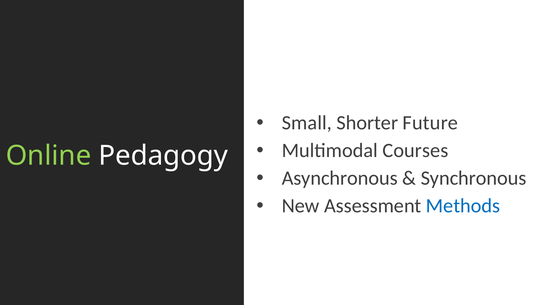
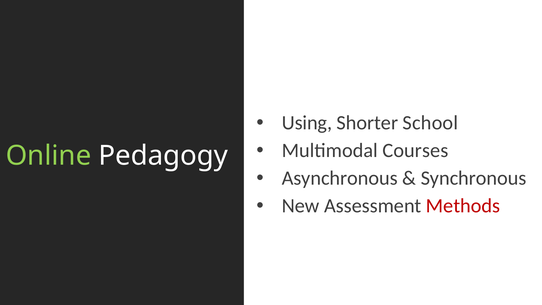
Small: Small -> Using (307, 123)
Future: Future -> School (430, 123)
Methods colour: blue -> red (463, 206)
